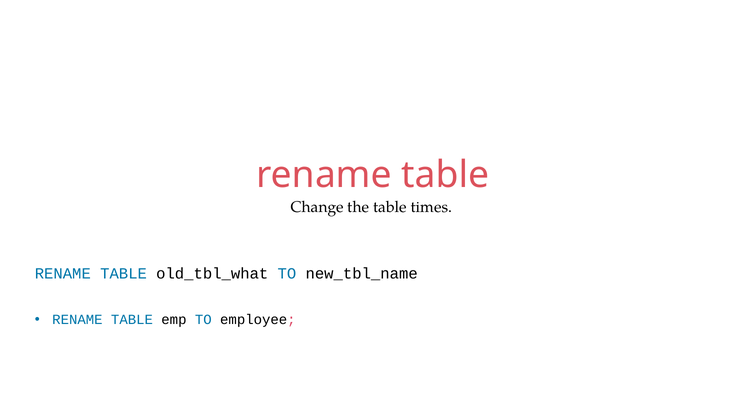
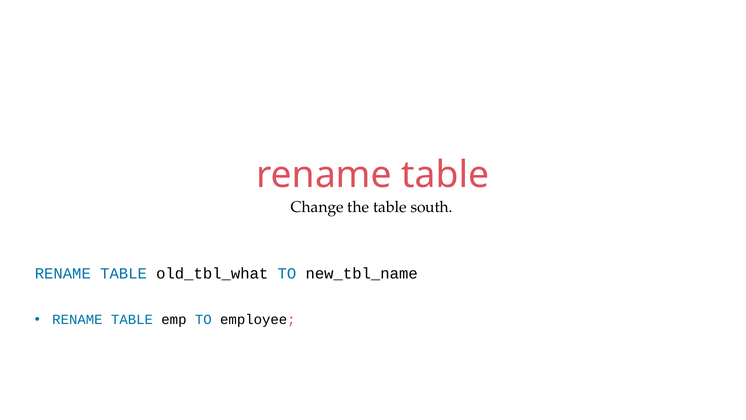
times: times -> south (432, 207)
